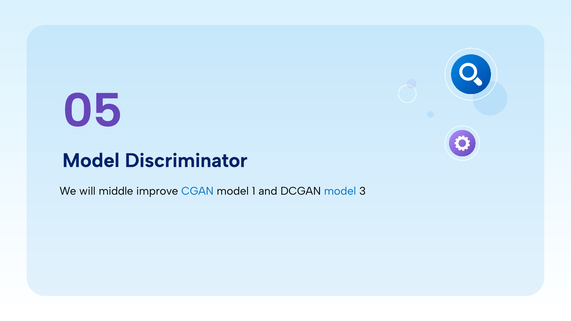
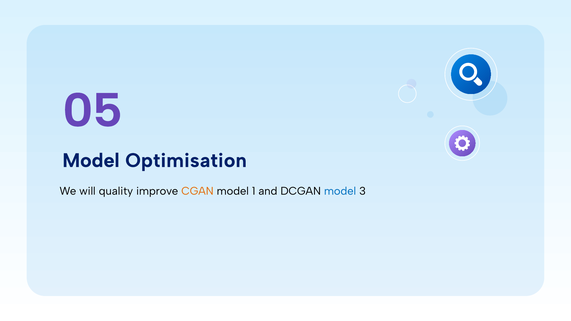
Discriminator: Discriminator -> Optimisation (186, 161)
middle: middle -> quality (116, 191)
CGAN colour: blue -> orange (197, 191)
